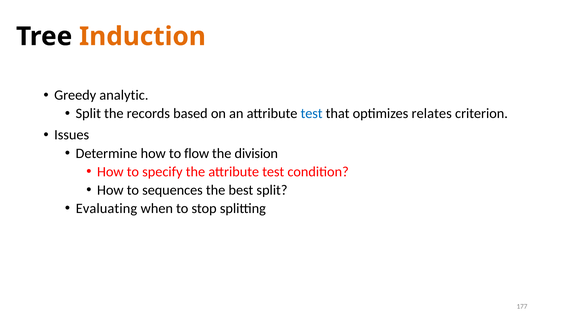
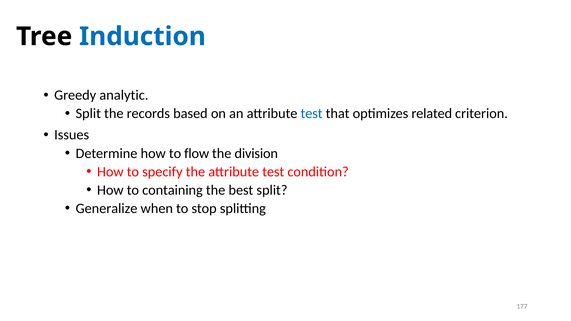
Induction colour: orange -> blue (142, 37)
relates: relates -> related (432, 114)
sequences: sequences -> containing (172, 190)
Evaluating: Evaluating -> Generalize (107, 209)
